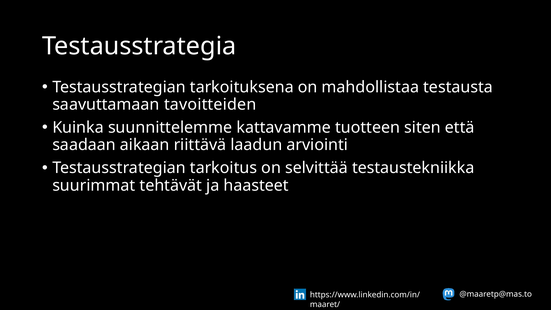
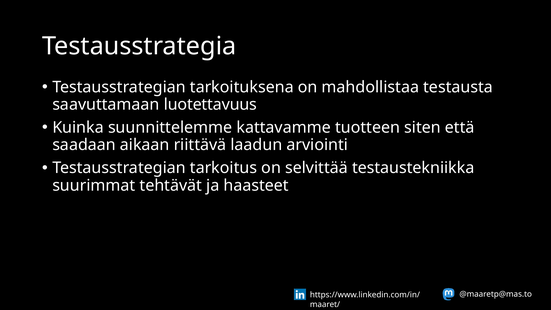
tavoitteiden: tavoitteiden -> luotettavuus (210, 104)
